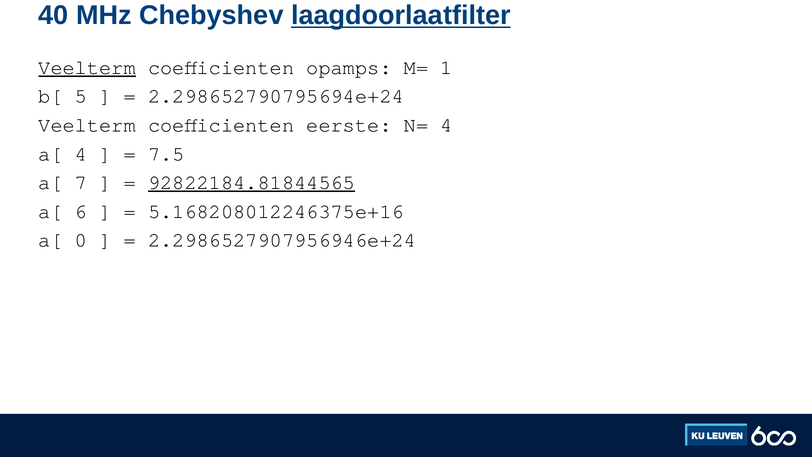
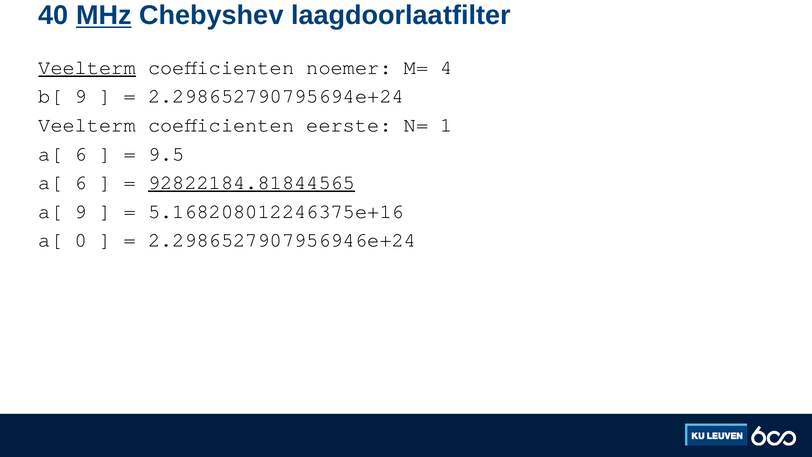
MHz underline: none -> present (104, 16)
laagdoorlaatfilter underline: present -> none (401, 16)
opamps: opamps -> noemer (349, 67)
1: 1 -> 4 (447, 67)
b[ 5: 5 -> 9 (81, 96)
N= 4: 4 -> 1 (447, 125)
4: 4 -> 6 (81, 154)
7.5: 7.5 -> 9.5 (166, 154)
7: 7 -> 6 (81, 182)
a[ 6: 6 -> 9 (81, 211)
